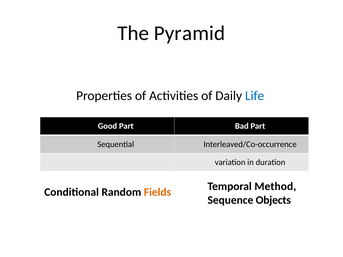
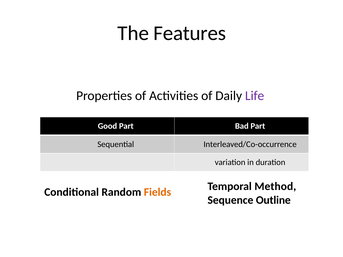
Pyramid: Pyramid -> Features (190, 33)
Life colour: blue -> purple (255, 96)
Objects: Objects -> Outline (273, 200)
